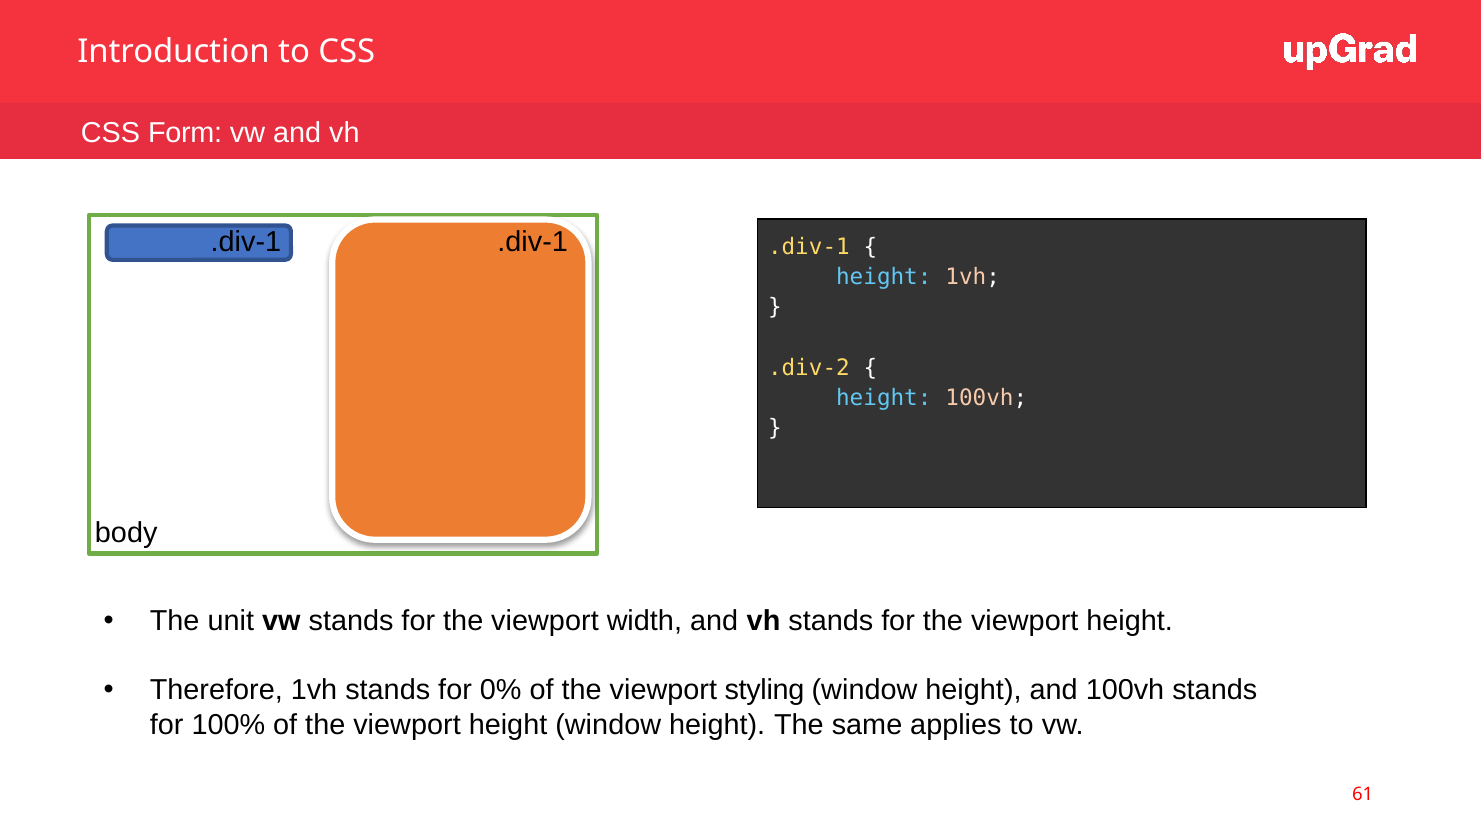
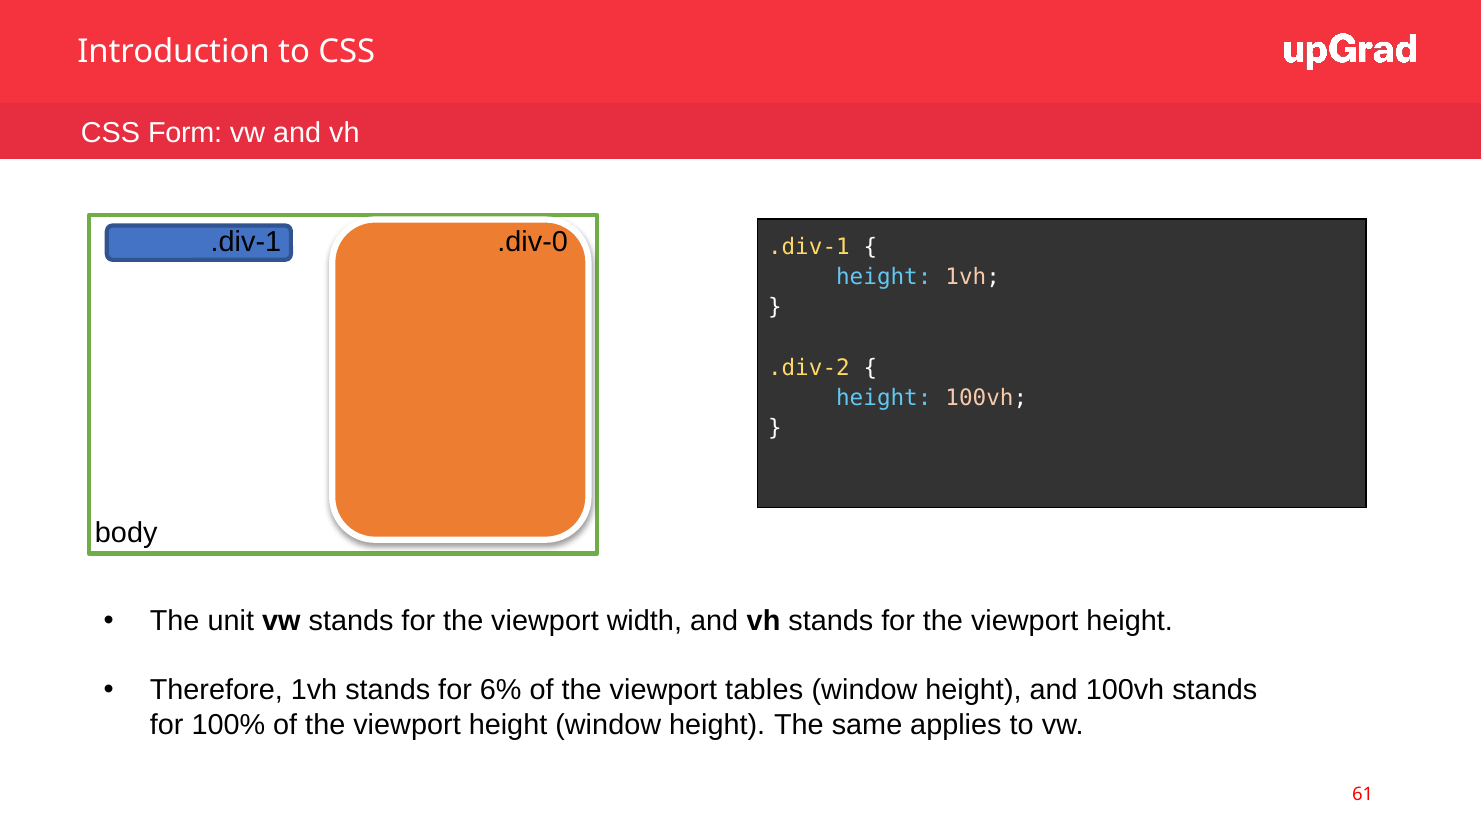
.div-1: .div-1 -> .div-0 (533, 242)
0%: 0% -> 6% (501, 690)
styling: styling -> tables (764, 690)
